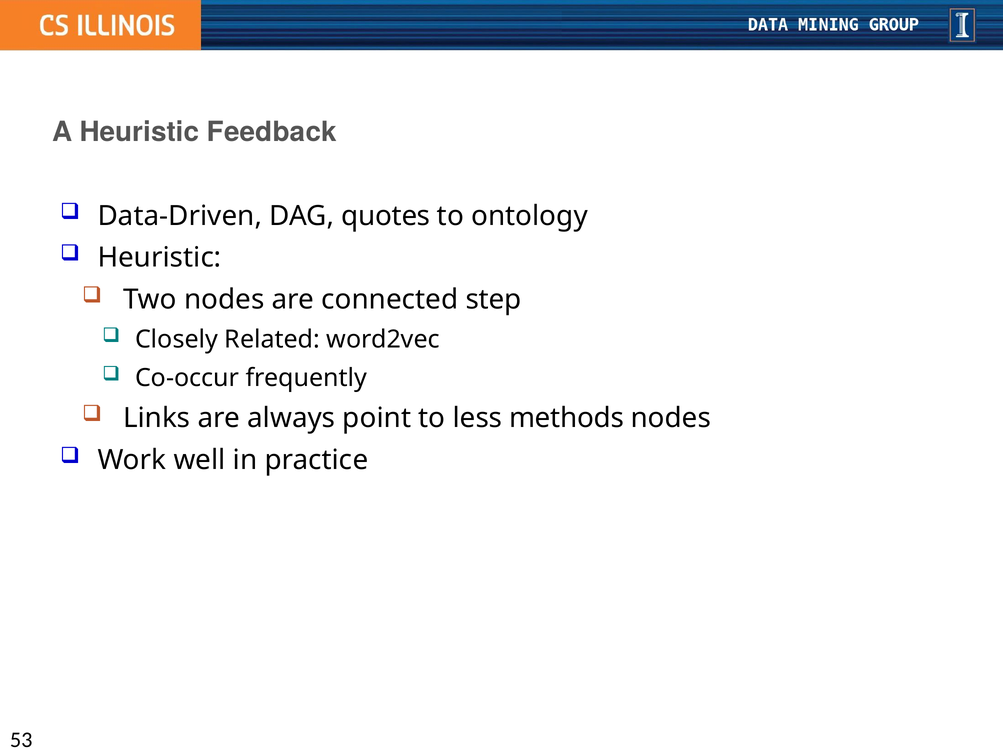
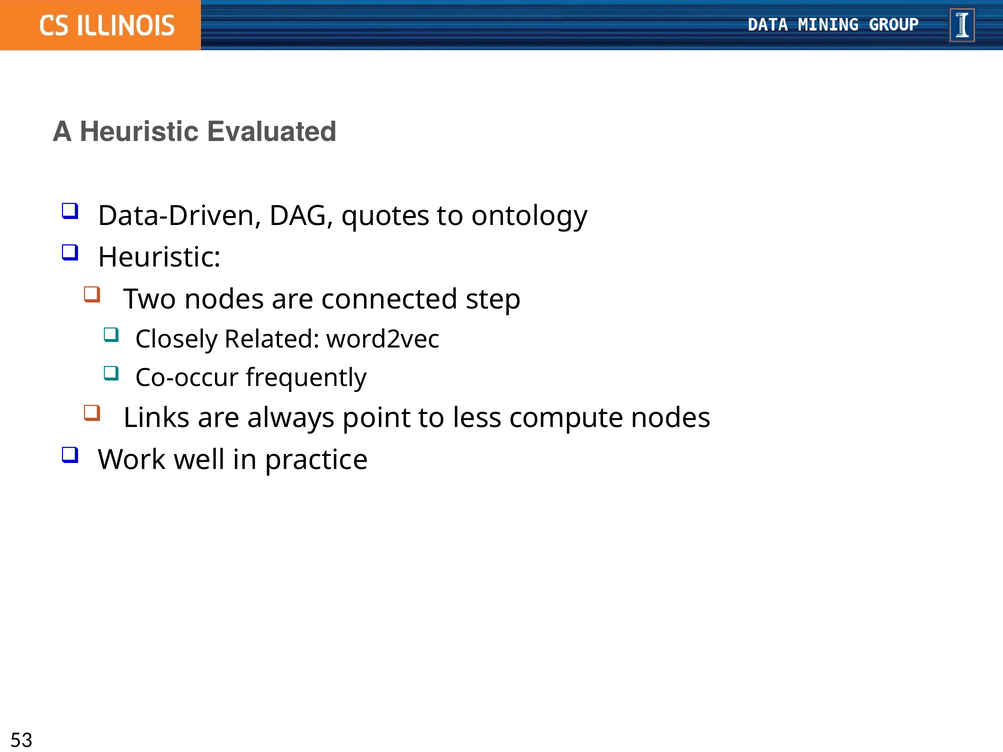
Feedback: Feedback -> Evaluated (272, 132)
methods: methods -> compute (567, 418)
